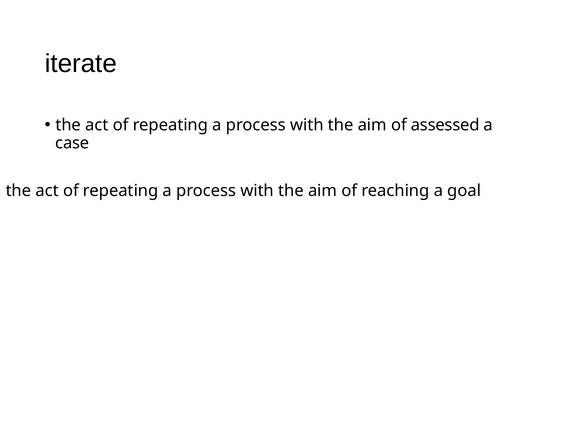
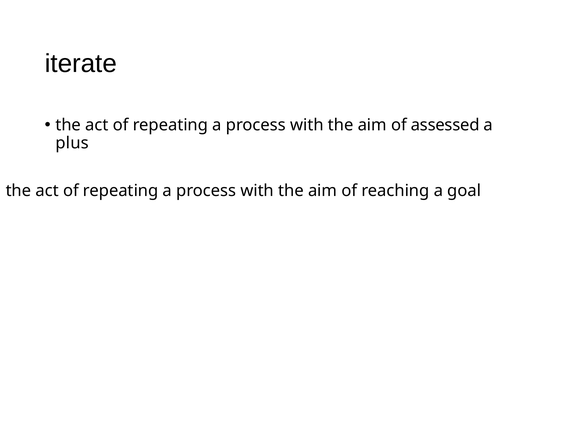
case: case -> plus (72, 143)
